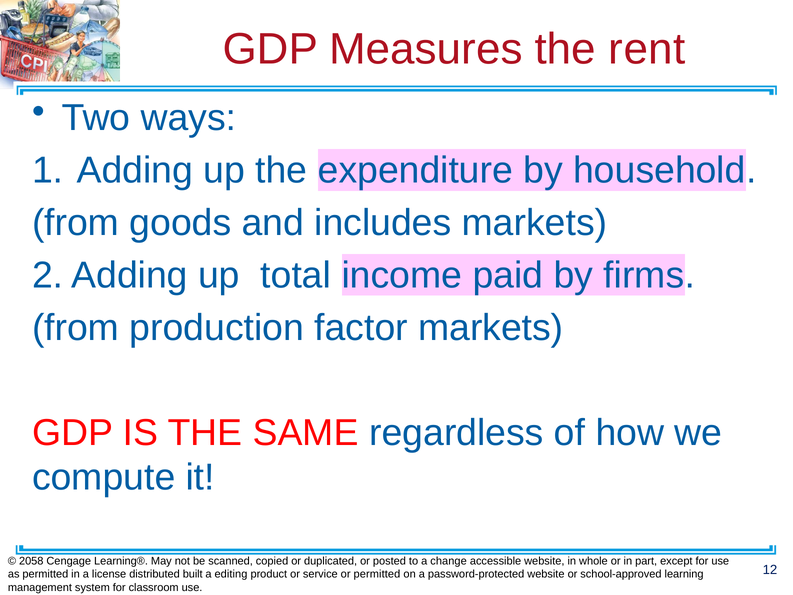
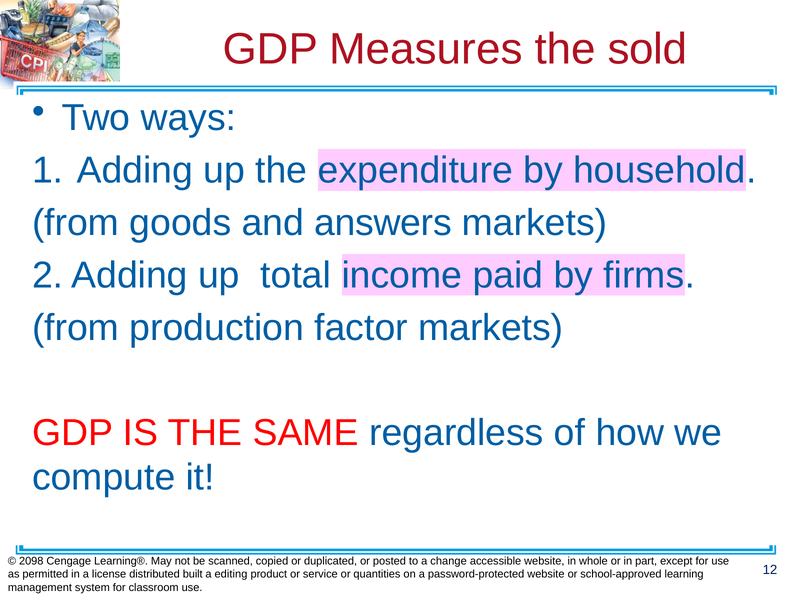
rent: rent -> sold (647, 49)
includes: includes -> answers (383, 223)
2058: 2058 -> 2098 (31, 561)
or permitted: permitted -> quantities (377, 574)
